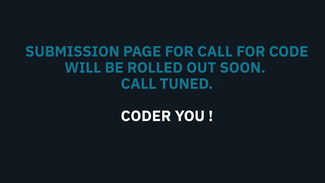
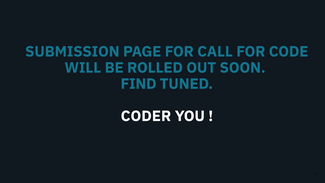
CALL: CALL -> FIND (139, 84)
